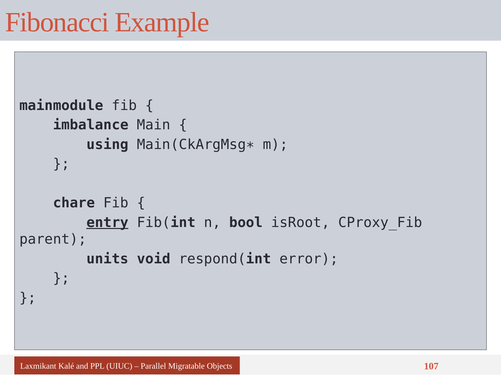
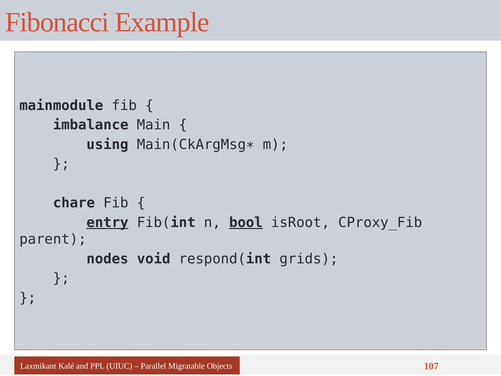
bool underline: none -> present (246, 222)
units: units -> nodes (107, 259)
error: error -> grids (309, 259)
